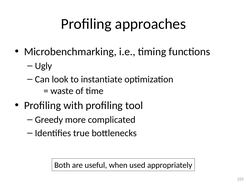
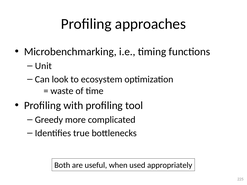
Ugly: Ugly -> Unit (43, 66)
instantiate: instantiate -> ecosystem (102, 79)
